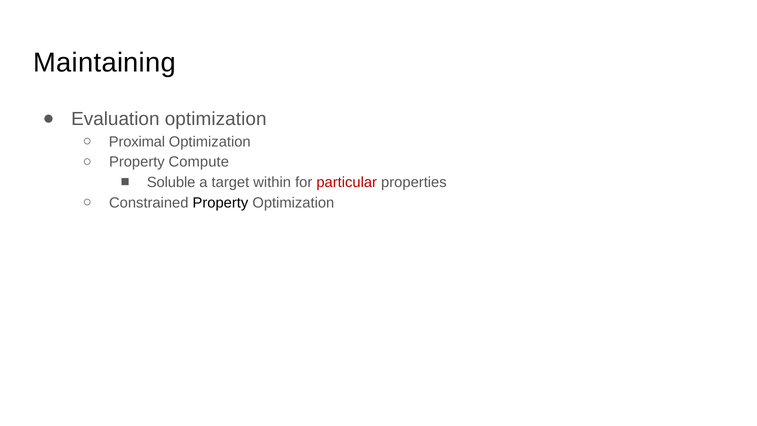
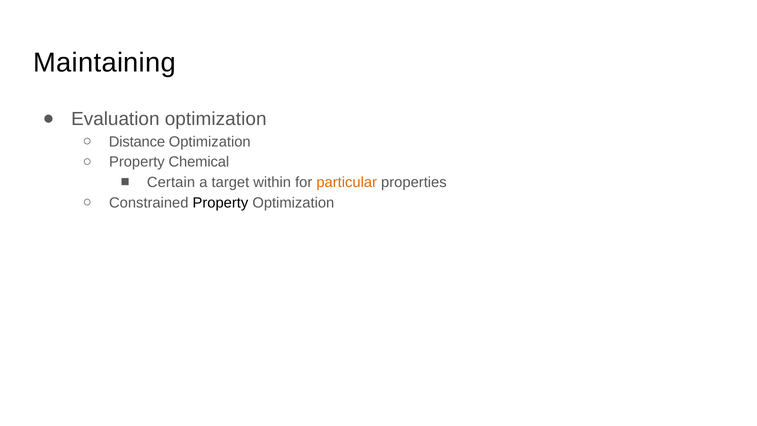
Proximal: Proximal -> Distance (137, 142)
Compute: Compute -> Chemical (199, 162)
Soluble: Soluble -> Certain (171, 182)
particular colour: red -> orange (347, 182)
